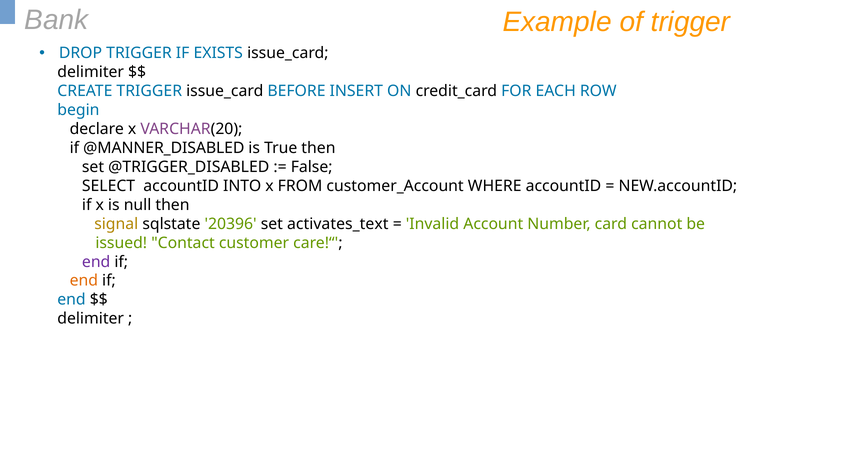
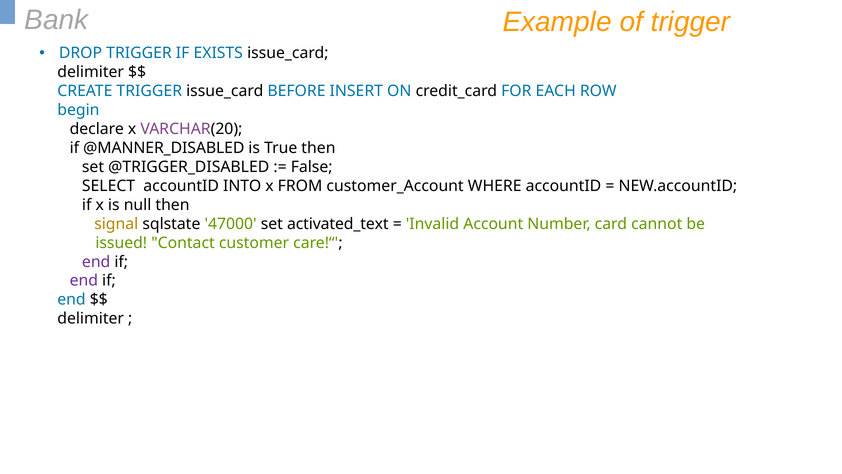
20396: 20396 -> 47000 (231, 224)
activates_text: activates_text -> activated_text (338, 224)
end colour: orange -> purple (84, 281)
